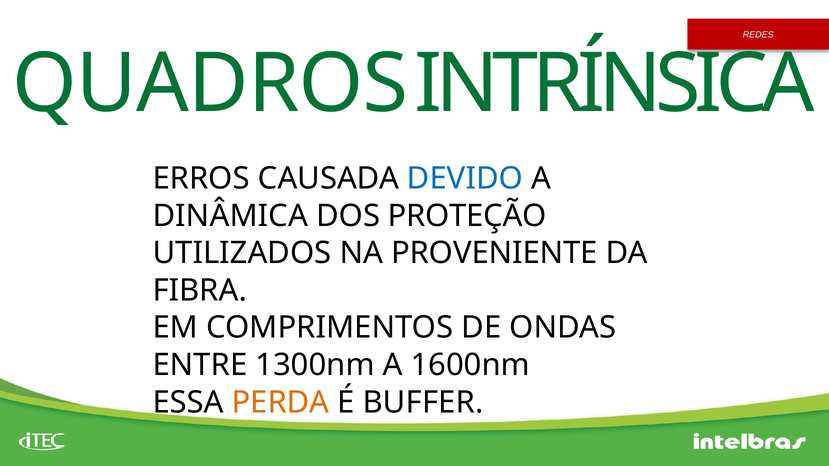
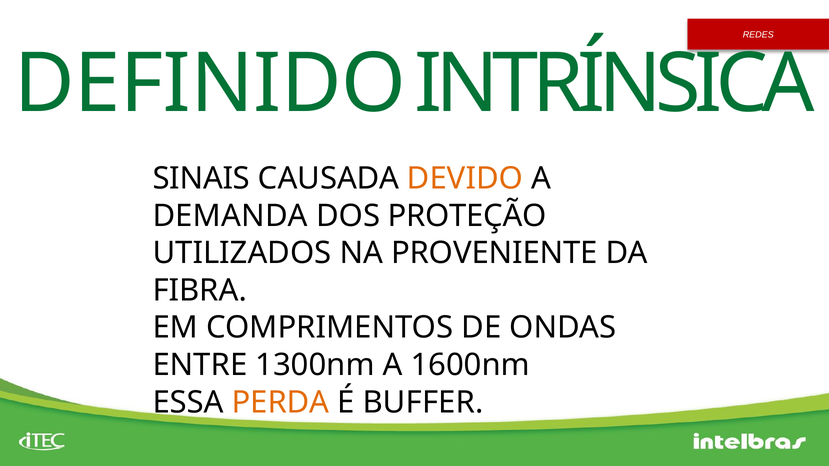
QUADROS: QUADROS -> DEFINIDO (210, 84)
ERROS: ERROS -> SINAIS (201, 179)
DEVIDO colour: blue -> orange (465, 179)
DINÂMICA: DINÂMICA -> DEMANDA (230, 216)
